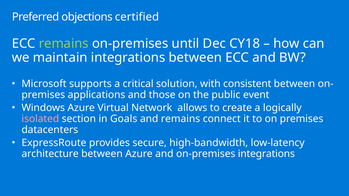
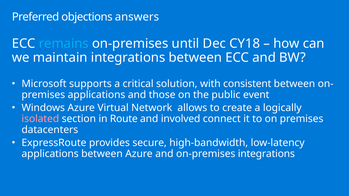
certified: certified -> answers (137, 17)
remains colour: light green -> light blue (64, 44)
Goals: Goals -> Route (124, 119)
and remains: remains -> involved (181, 119)
architecture: architecture -> applications (50, 154)
